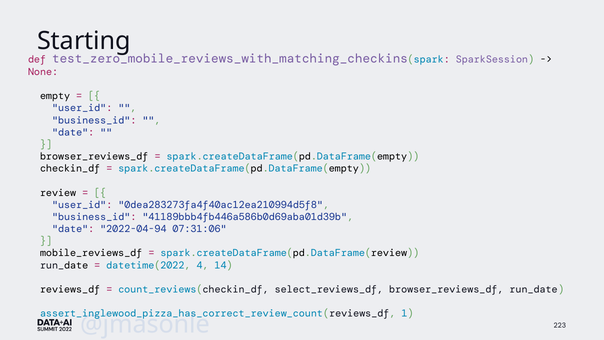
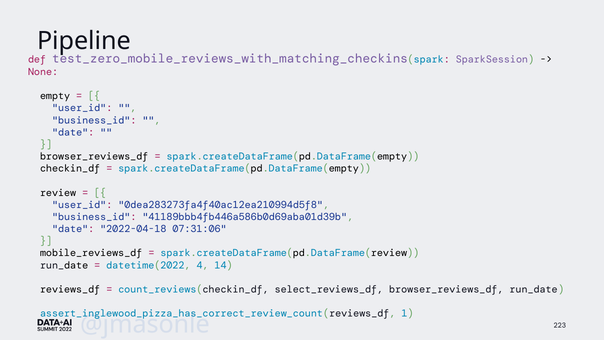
Starting: Starting -> Pipeline (84, 41)
2022-04-94: 2022-04-94 -> 2022-04-18 (133, 229)
